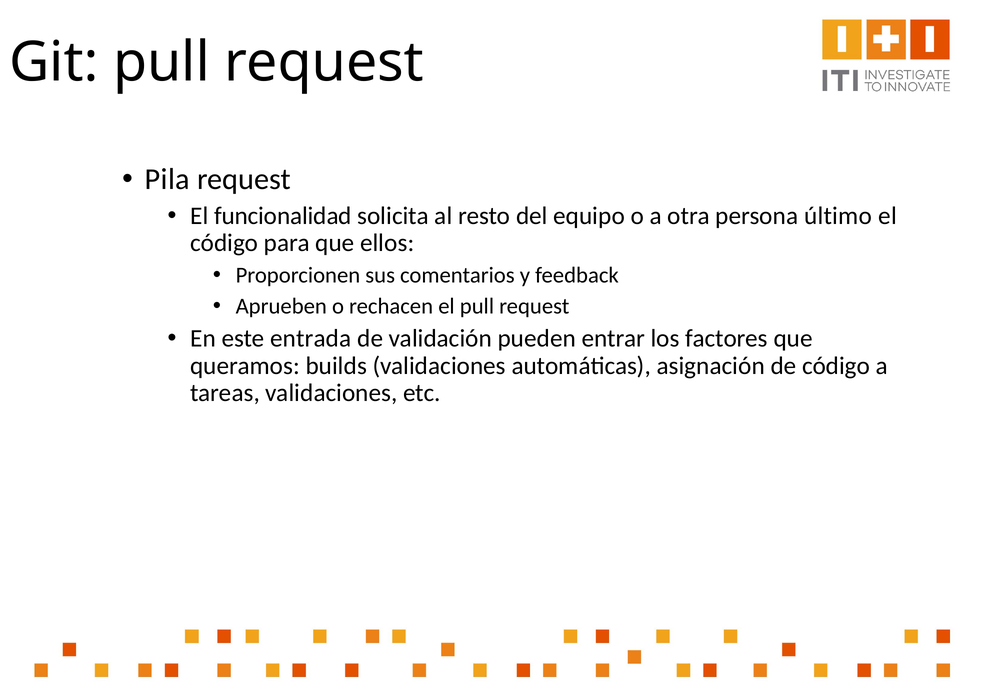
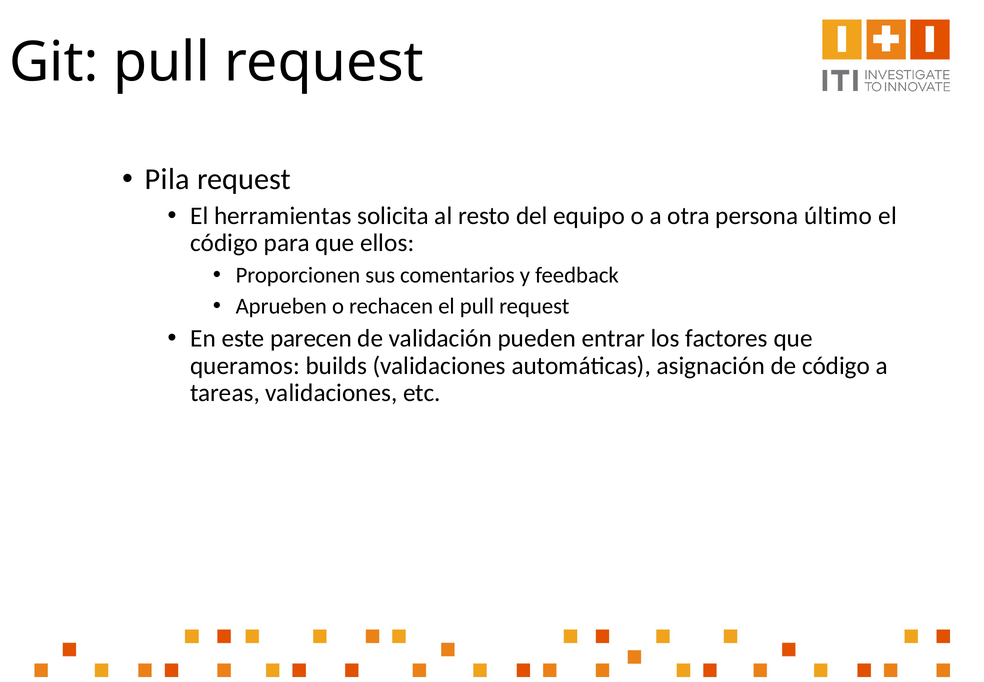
funcionalidad: funcionalidad -> herramientas (283, 215)
entrada: entrada -> parecen (311, 338)
